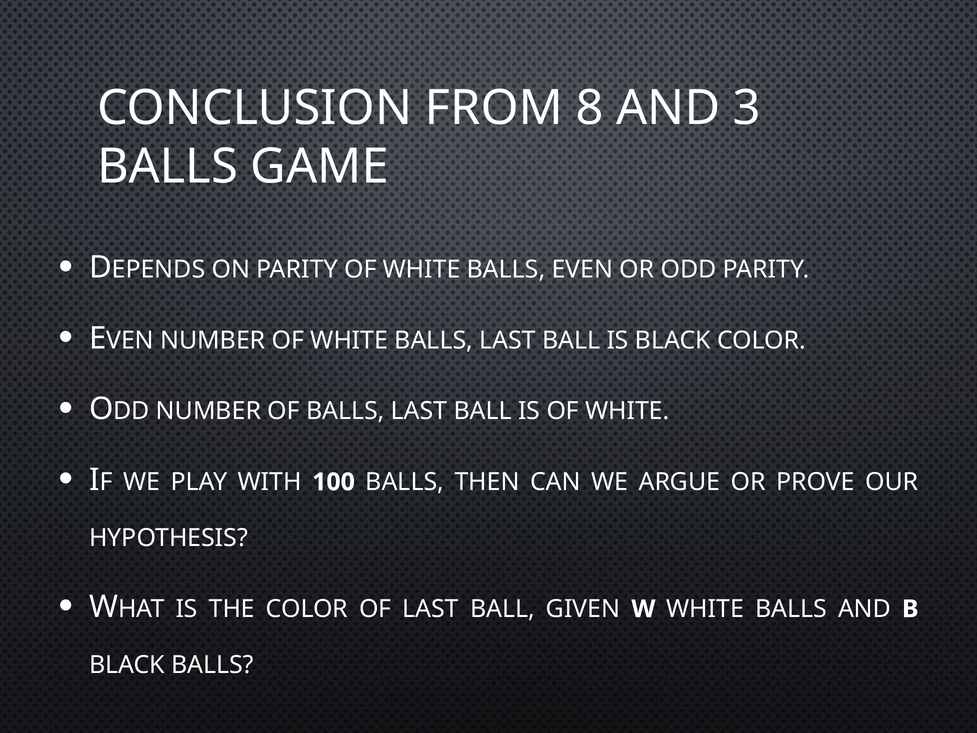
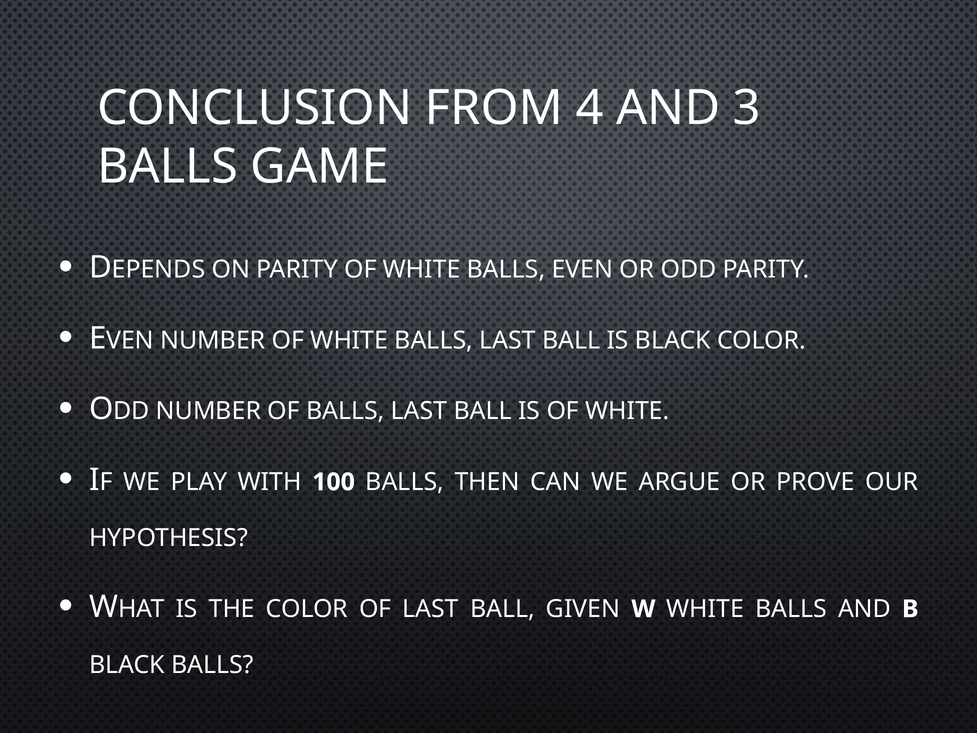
8: 8 -> 4 (590, 108)
